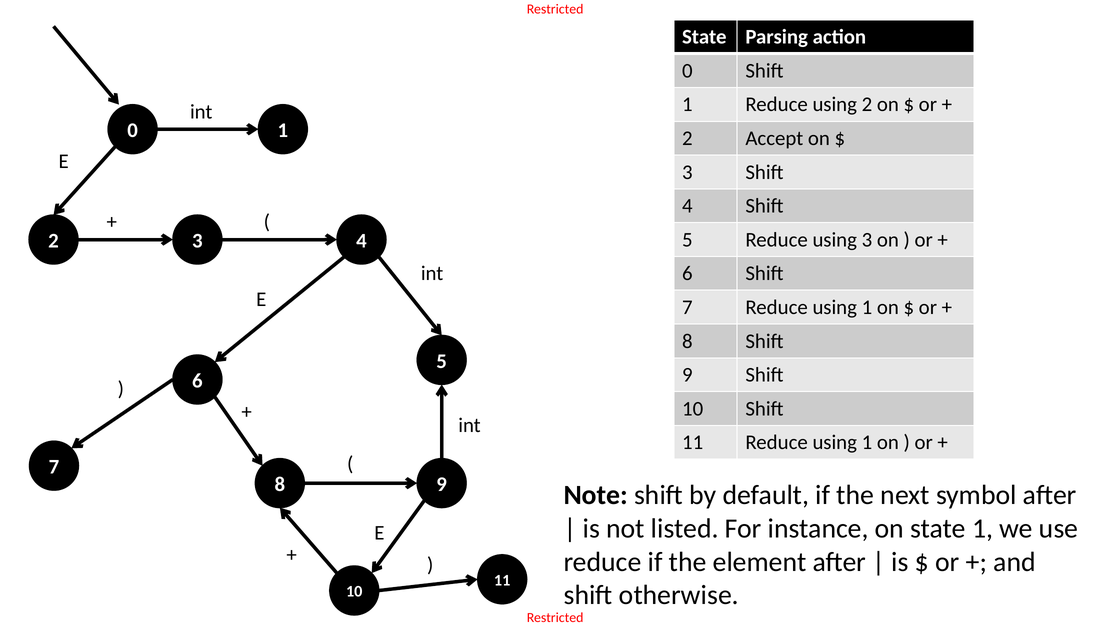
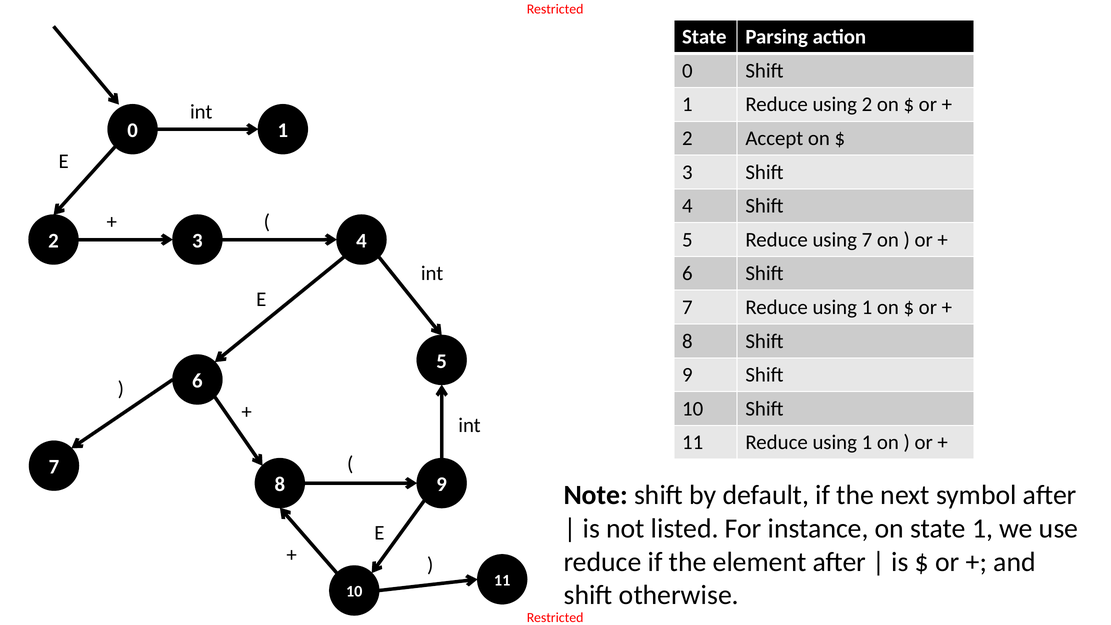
using 3: 3 -> 7 (867, 240)
